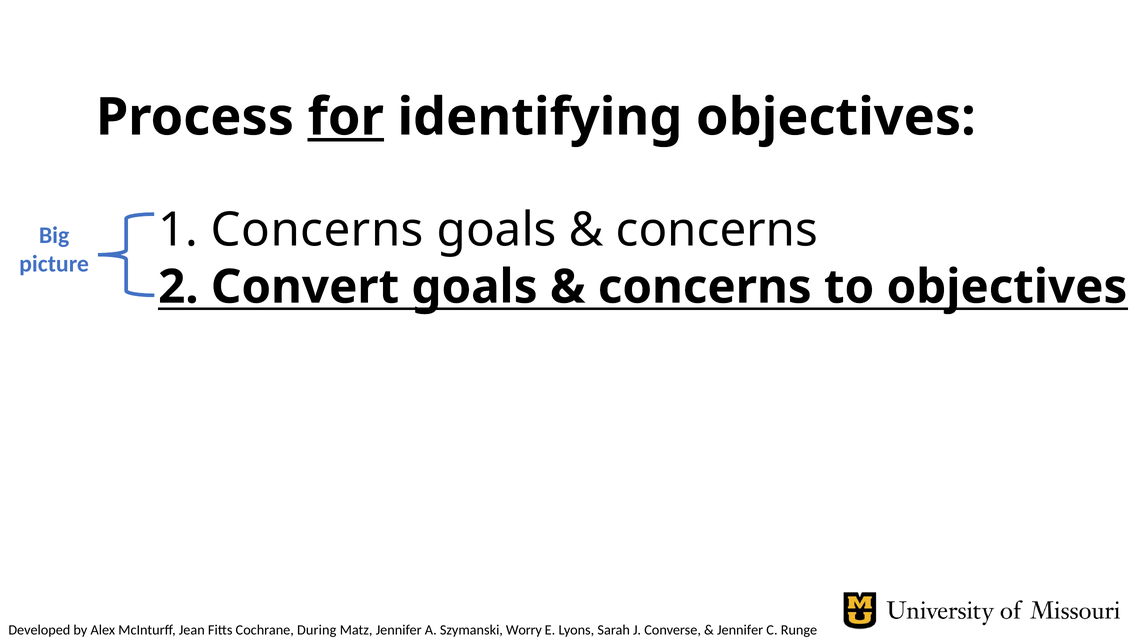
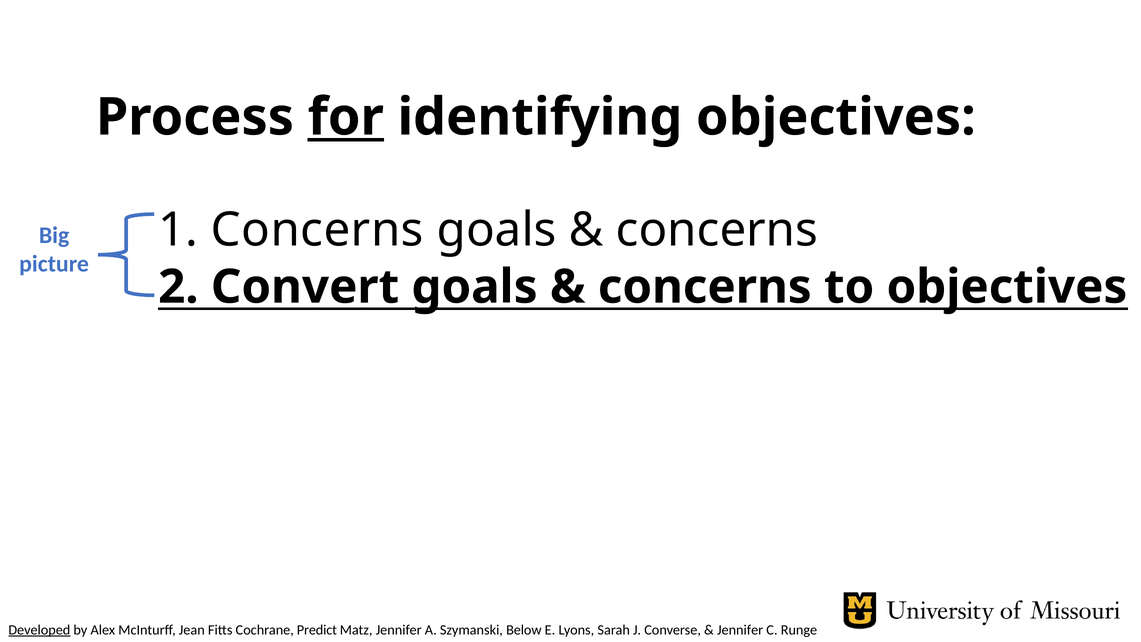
Developed underline: none -> present (39, 630)
During: During -> Predict (317, 630)
Worry: Worry -> Below (524, 630)
